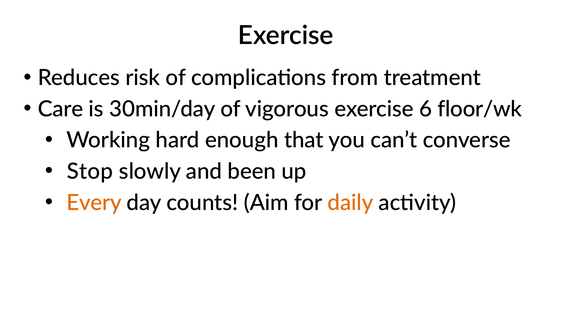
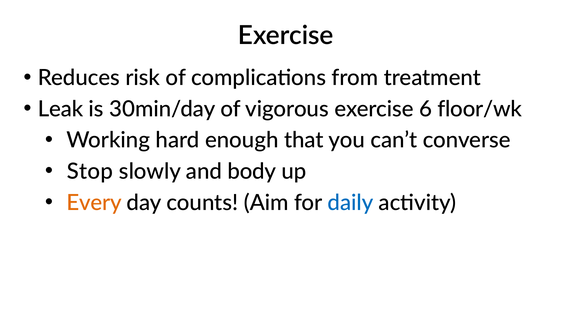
Care: Care -> Leak (61, 109)
been: been -> body (252, 172)
daily colour: orange -> blue (351, 203)
